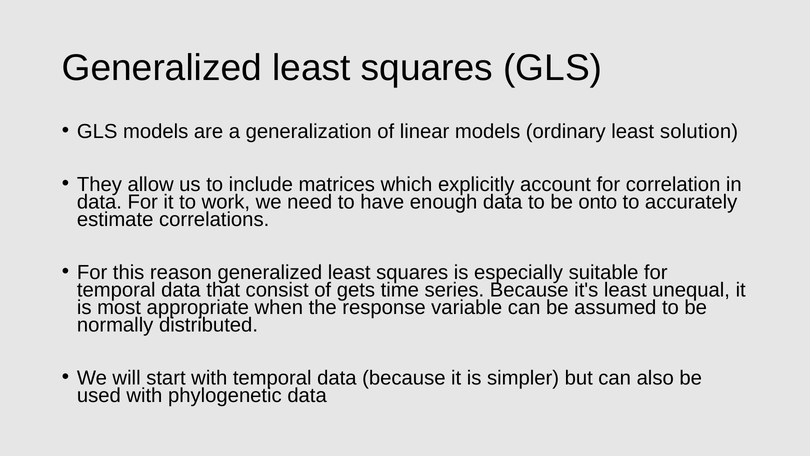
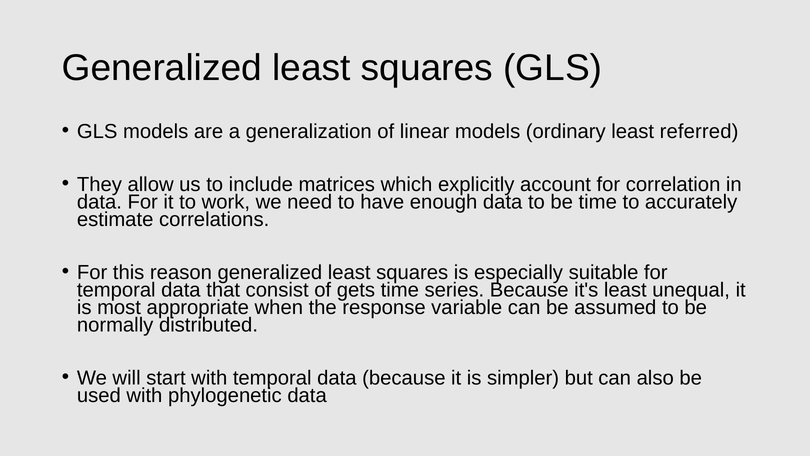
solution: solution -> referred (699, 132)
be onto: onto -> time (598, 202)
